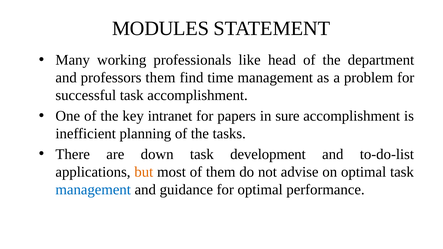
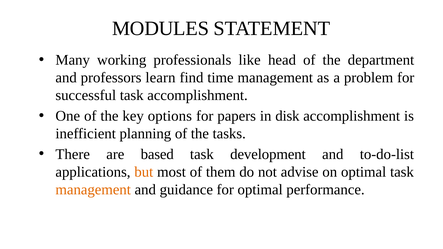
professors them: them -> learn (160, 78)
intranet: intranet -> options (170, 116)
sure: sure -> disk (287, 116)
down: down -> based (157, 154)
management colour: blue -> orange (93, 190)
